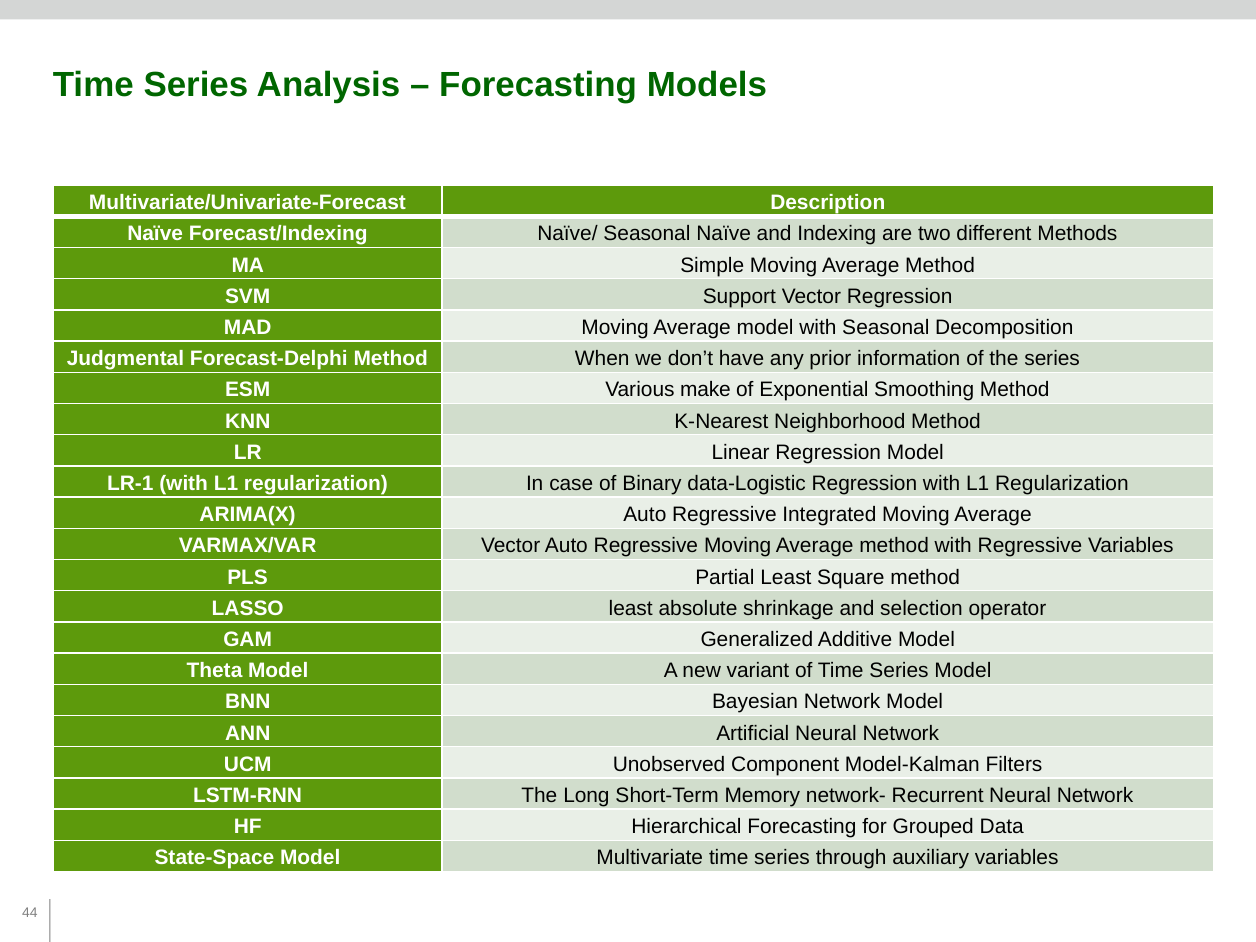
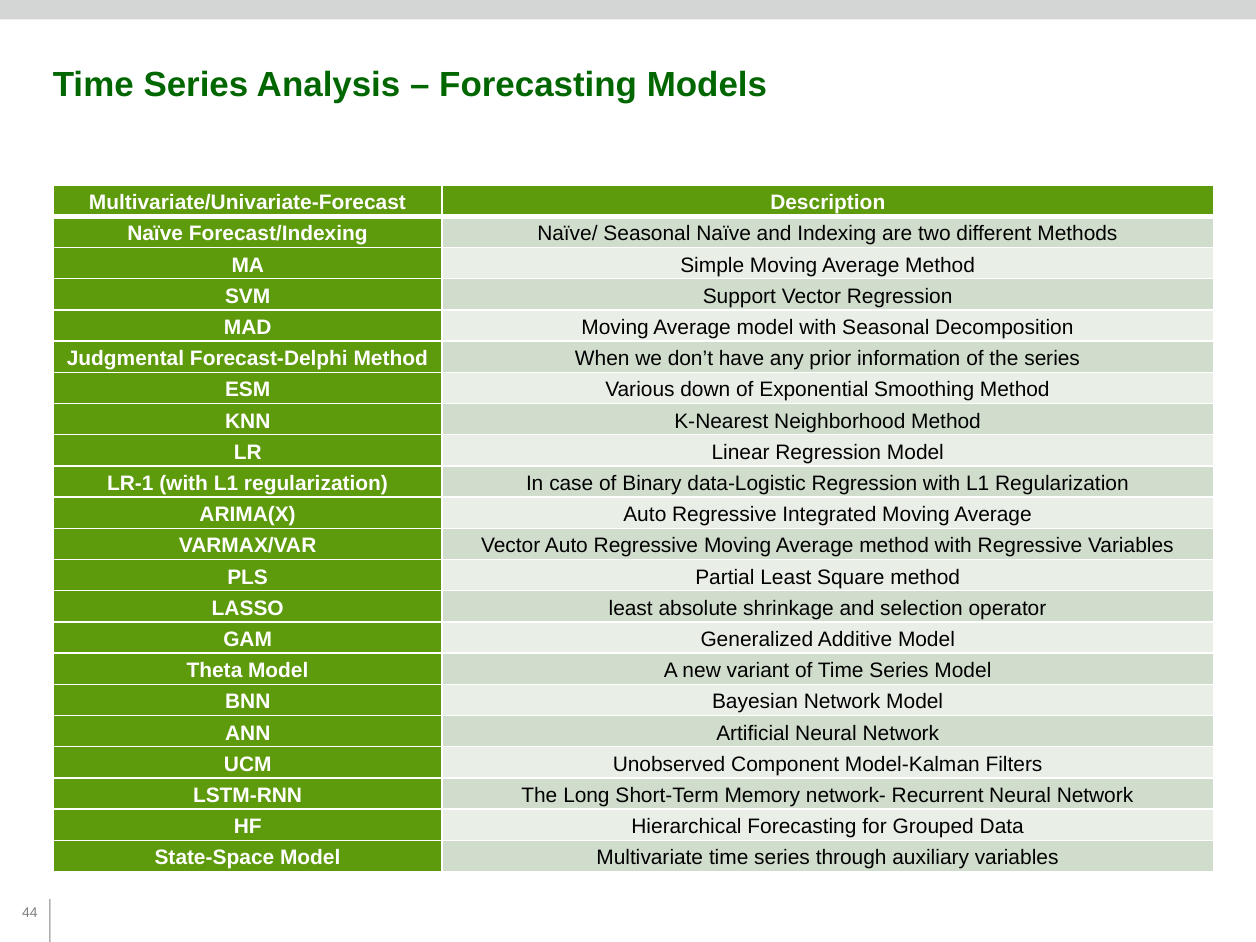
make: make -> down (705, 390)
